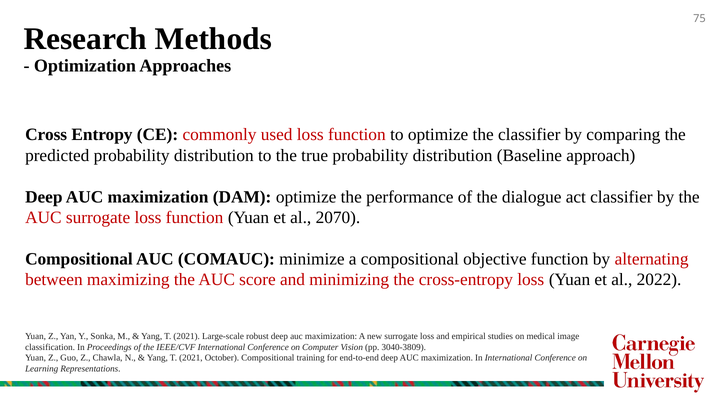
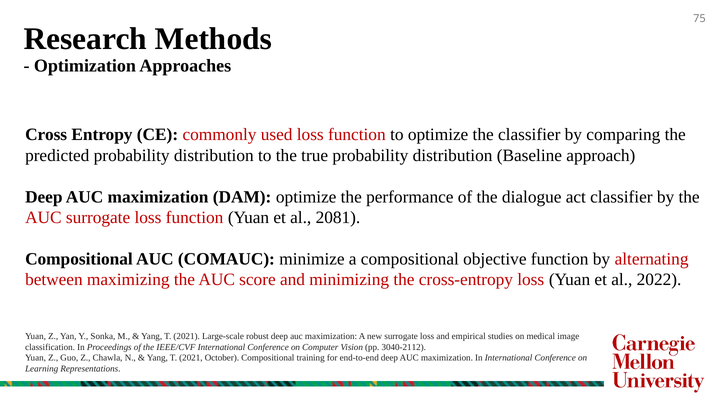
2070: 2070 -> 2081 (338, 218)
3040-3809: 3040-3809 -> 3040-2112 (404, 348)
